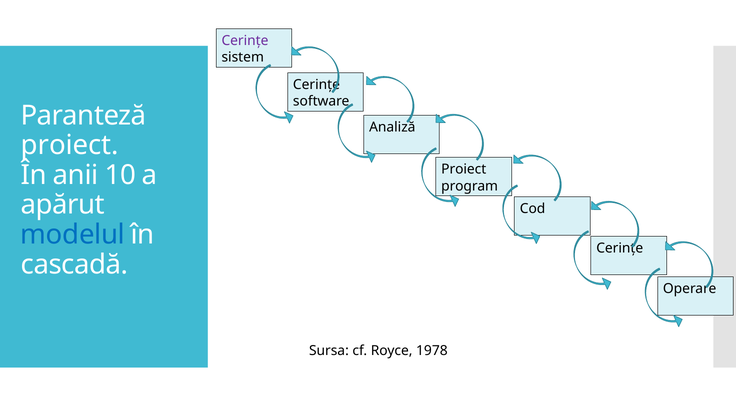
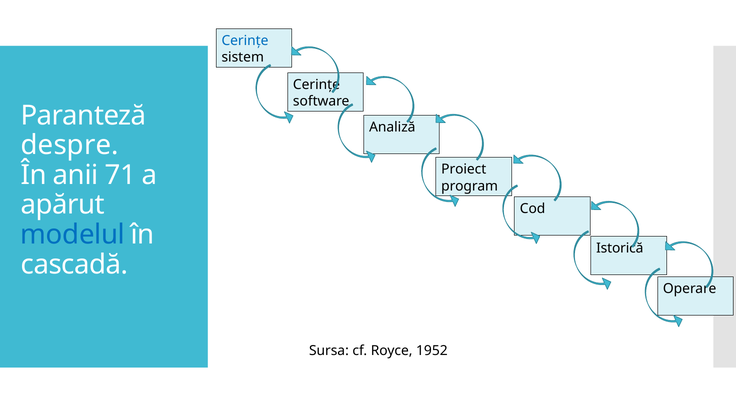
Cerințe colour: purple -> blue (245, 41)
proiect: proiect -> despre (70, 145)
10: 10 -> 71 (120, 175)
Cerințe: Cerințe -> Istorică (620, 248)
1978: 1978 -> 1952 (432, 351)
